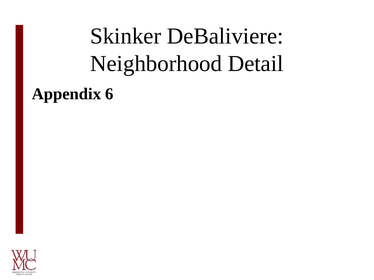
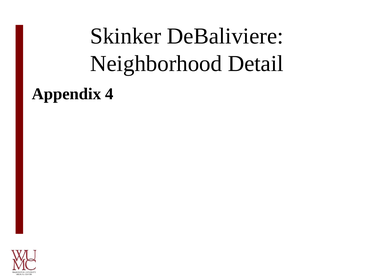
6: 6 -> 4 (109, 94)
